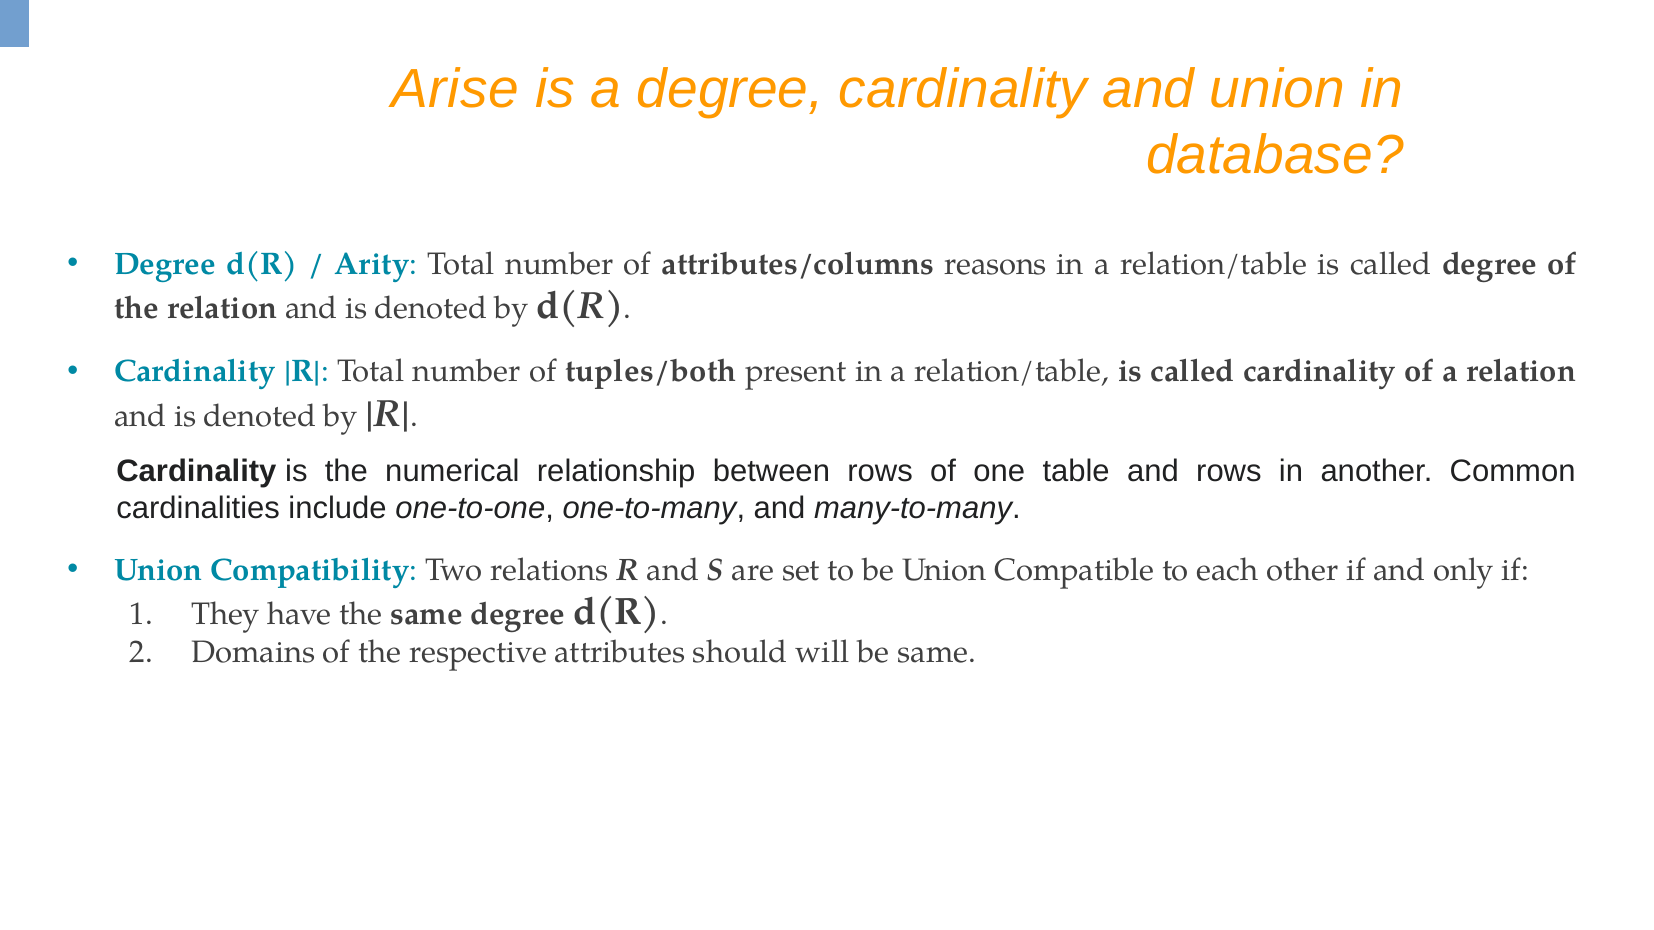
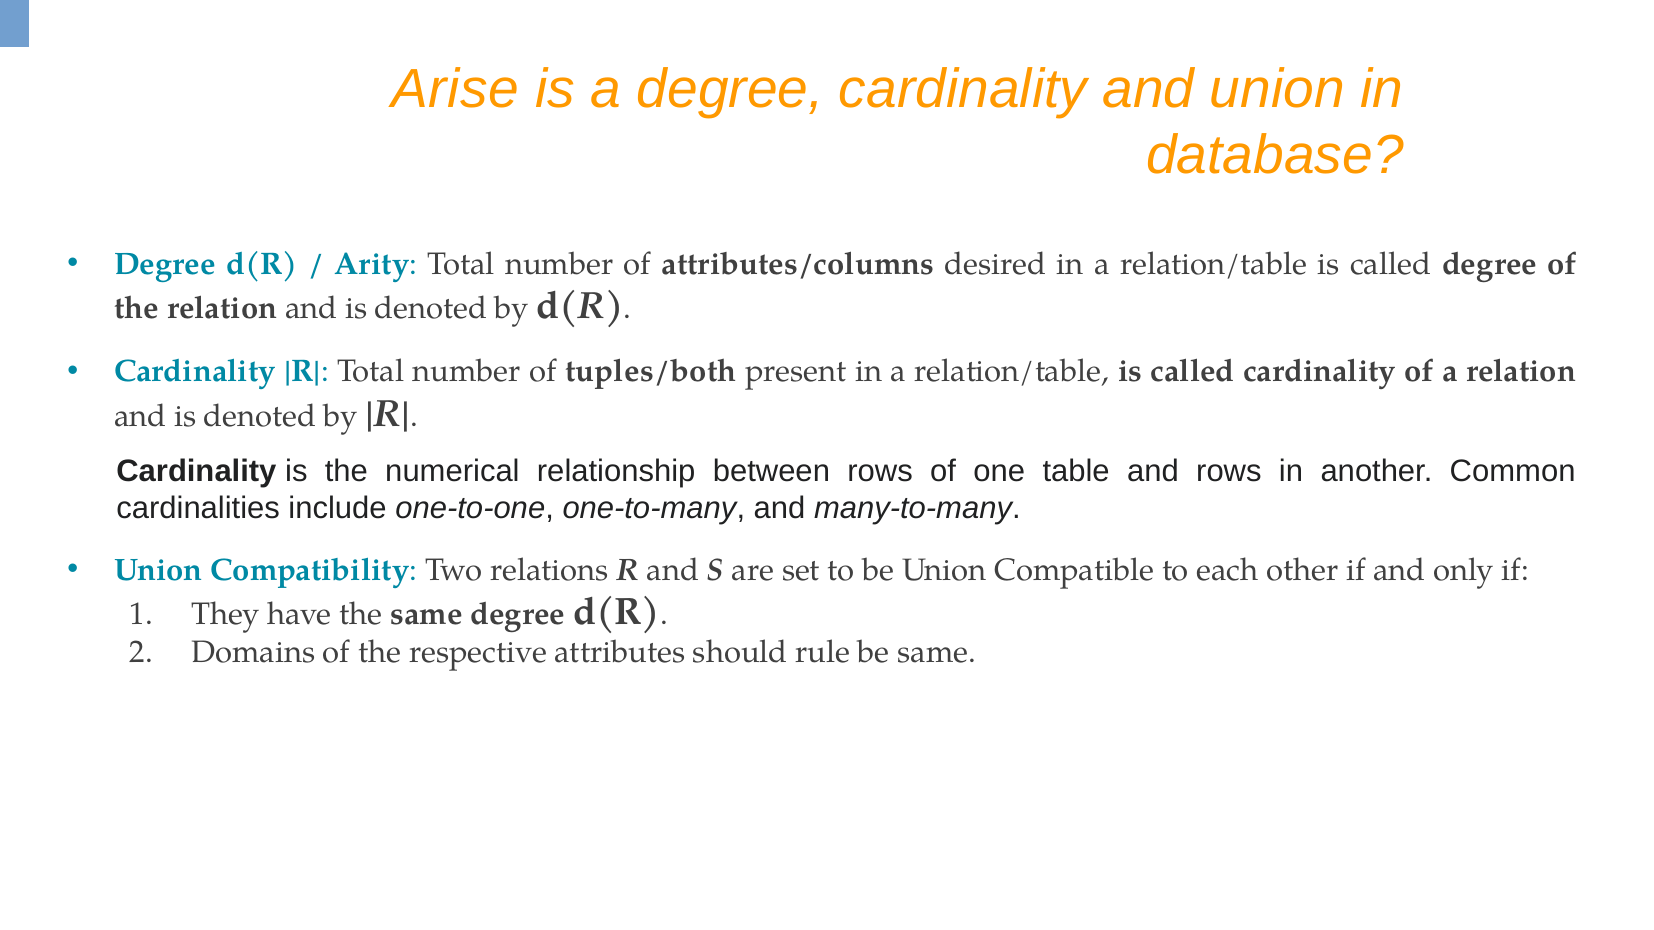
reasons: reasons -> desired (996, 264)
will: will -> rule (823, 653)
